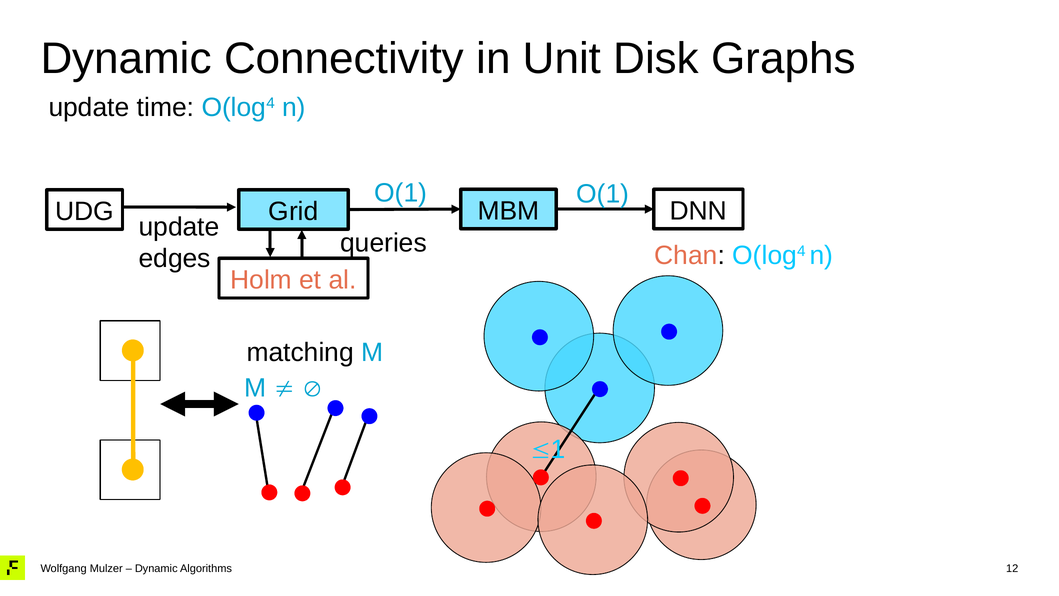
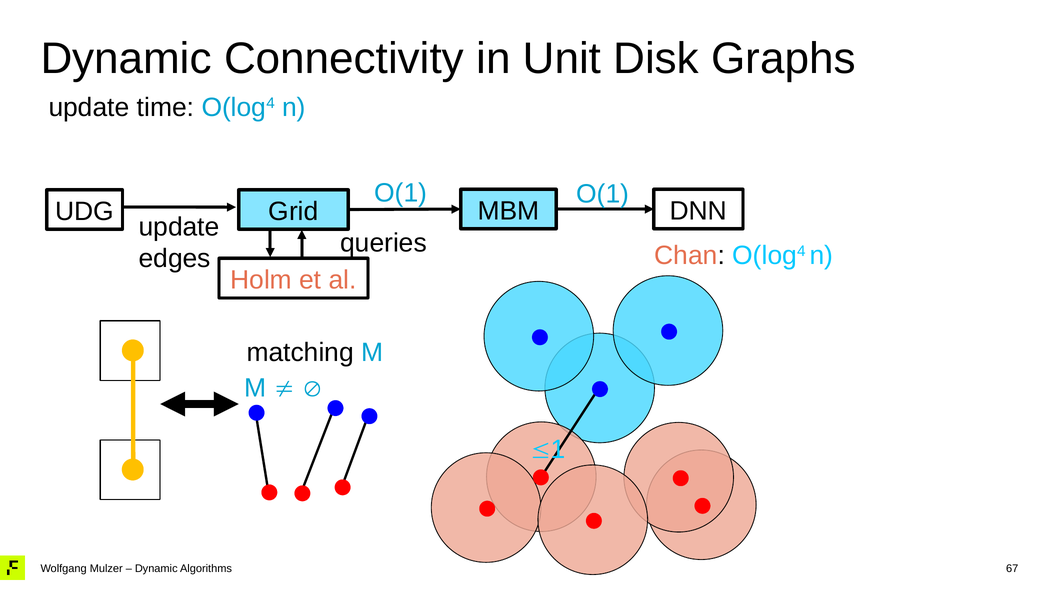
12: 12 -> 67 (1012, 568)
